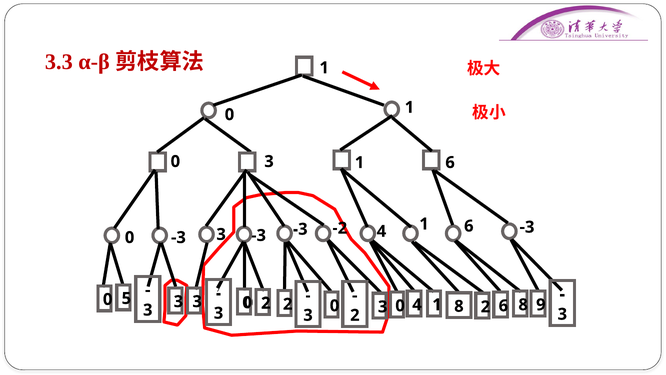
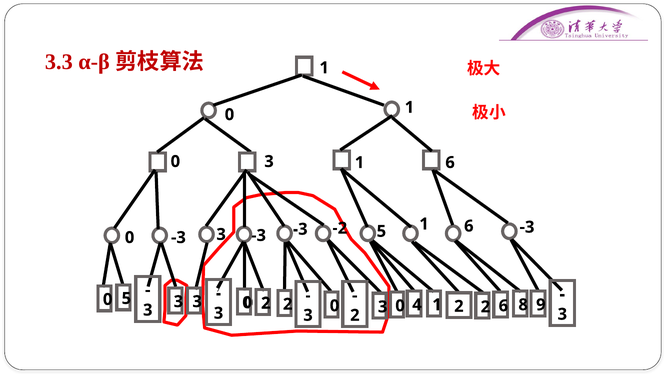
-2 4: 4 -> 5 (381, 231)
1 8: 8 -> 2 (459, 306)
